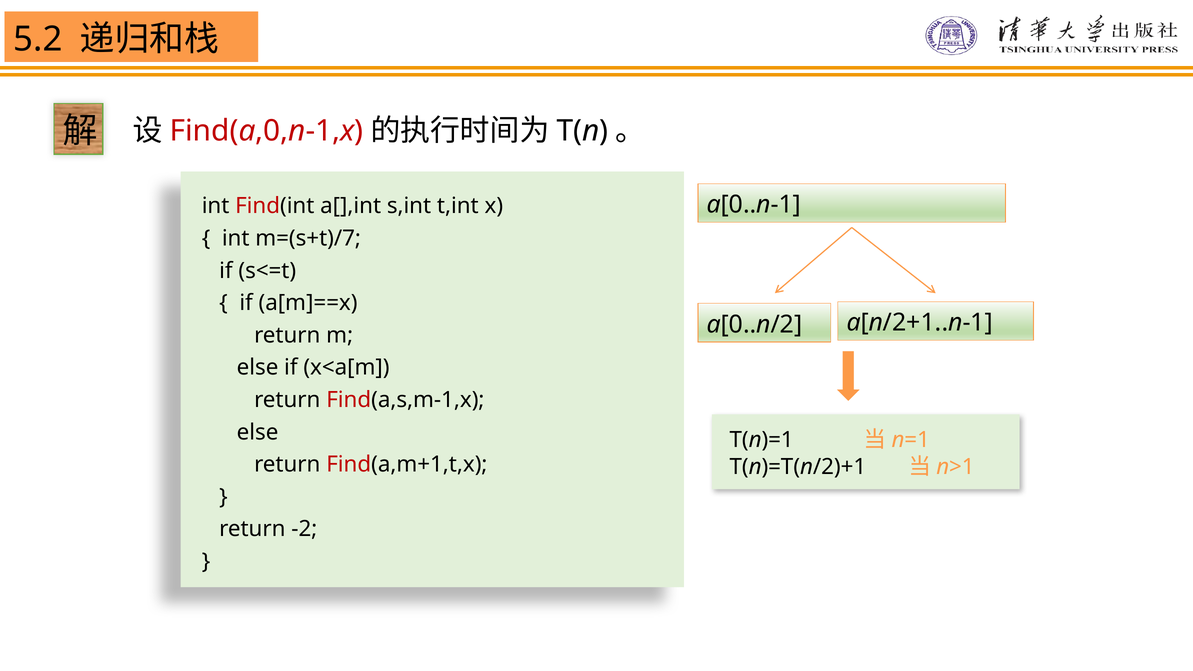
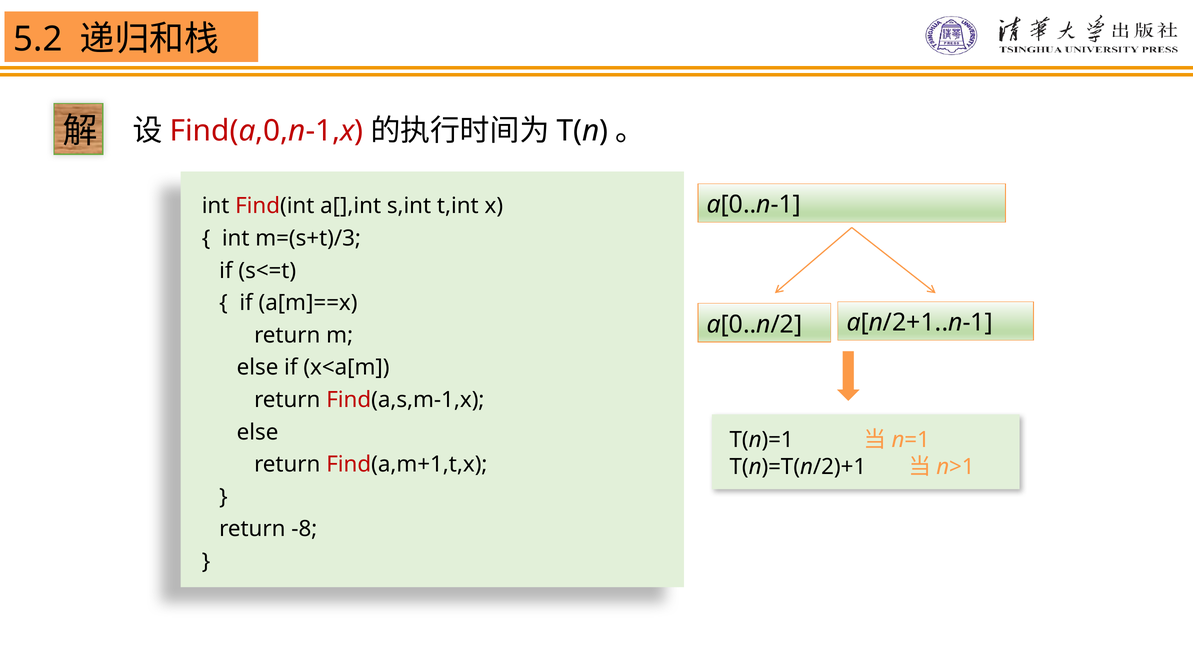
m=(s+t)/7: m=(s+t)/7 -> m=(s+t)/3 (308, 238)
-2: -2 -> -8 (304, 529)
